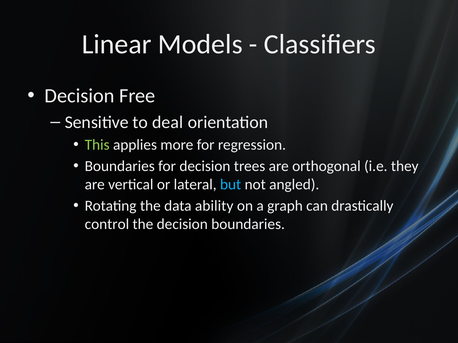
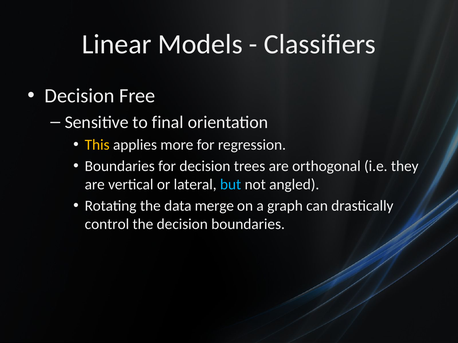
deal: deal -> final (168, 122)
This colour: light green -> yellow (97, 145)
ability: ability -> merge (214, 206)
